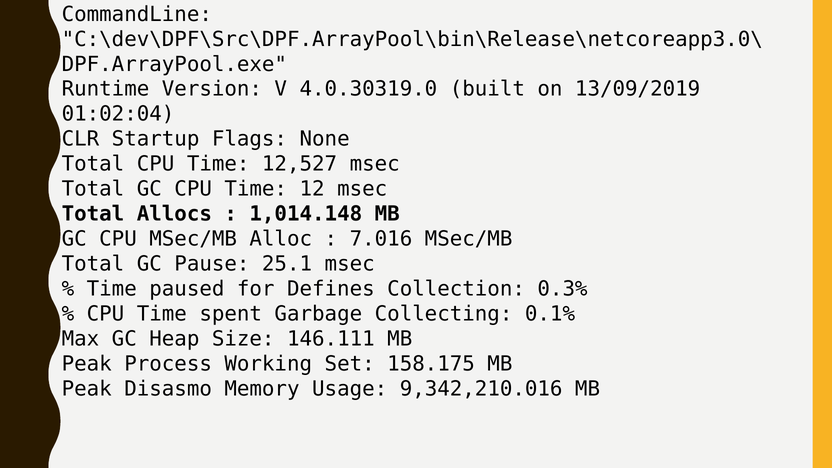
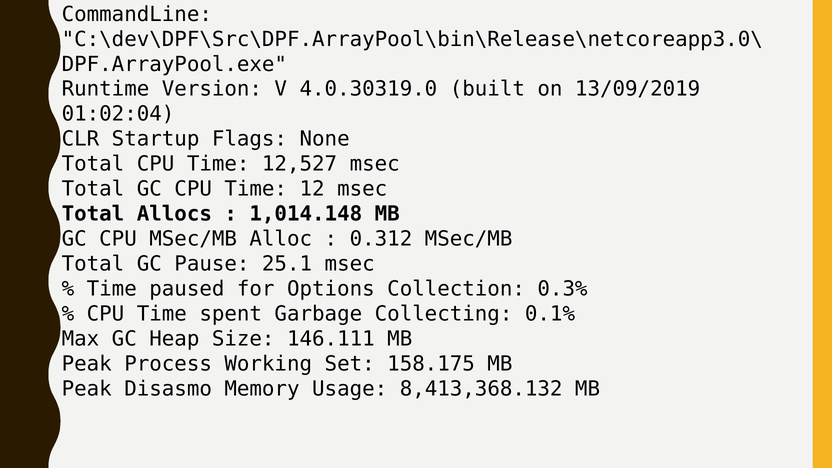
7.016: 7.016 -> 0.312 (381, 239)
Defines: Defines -> Options (331, 289)
9,342,210.016: 9,342,210.016 -> 8,413,368.132 (481, 389)
